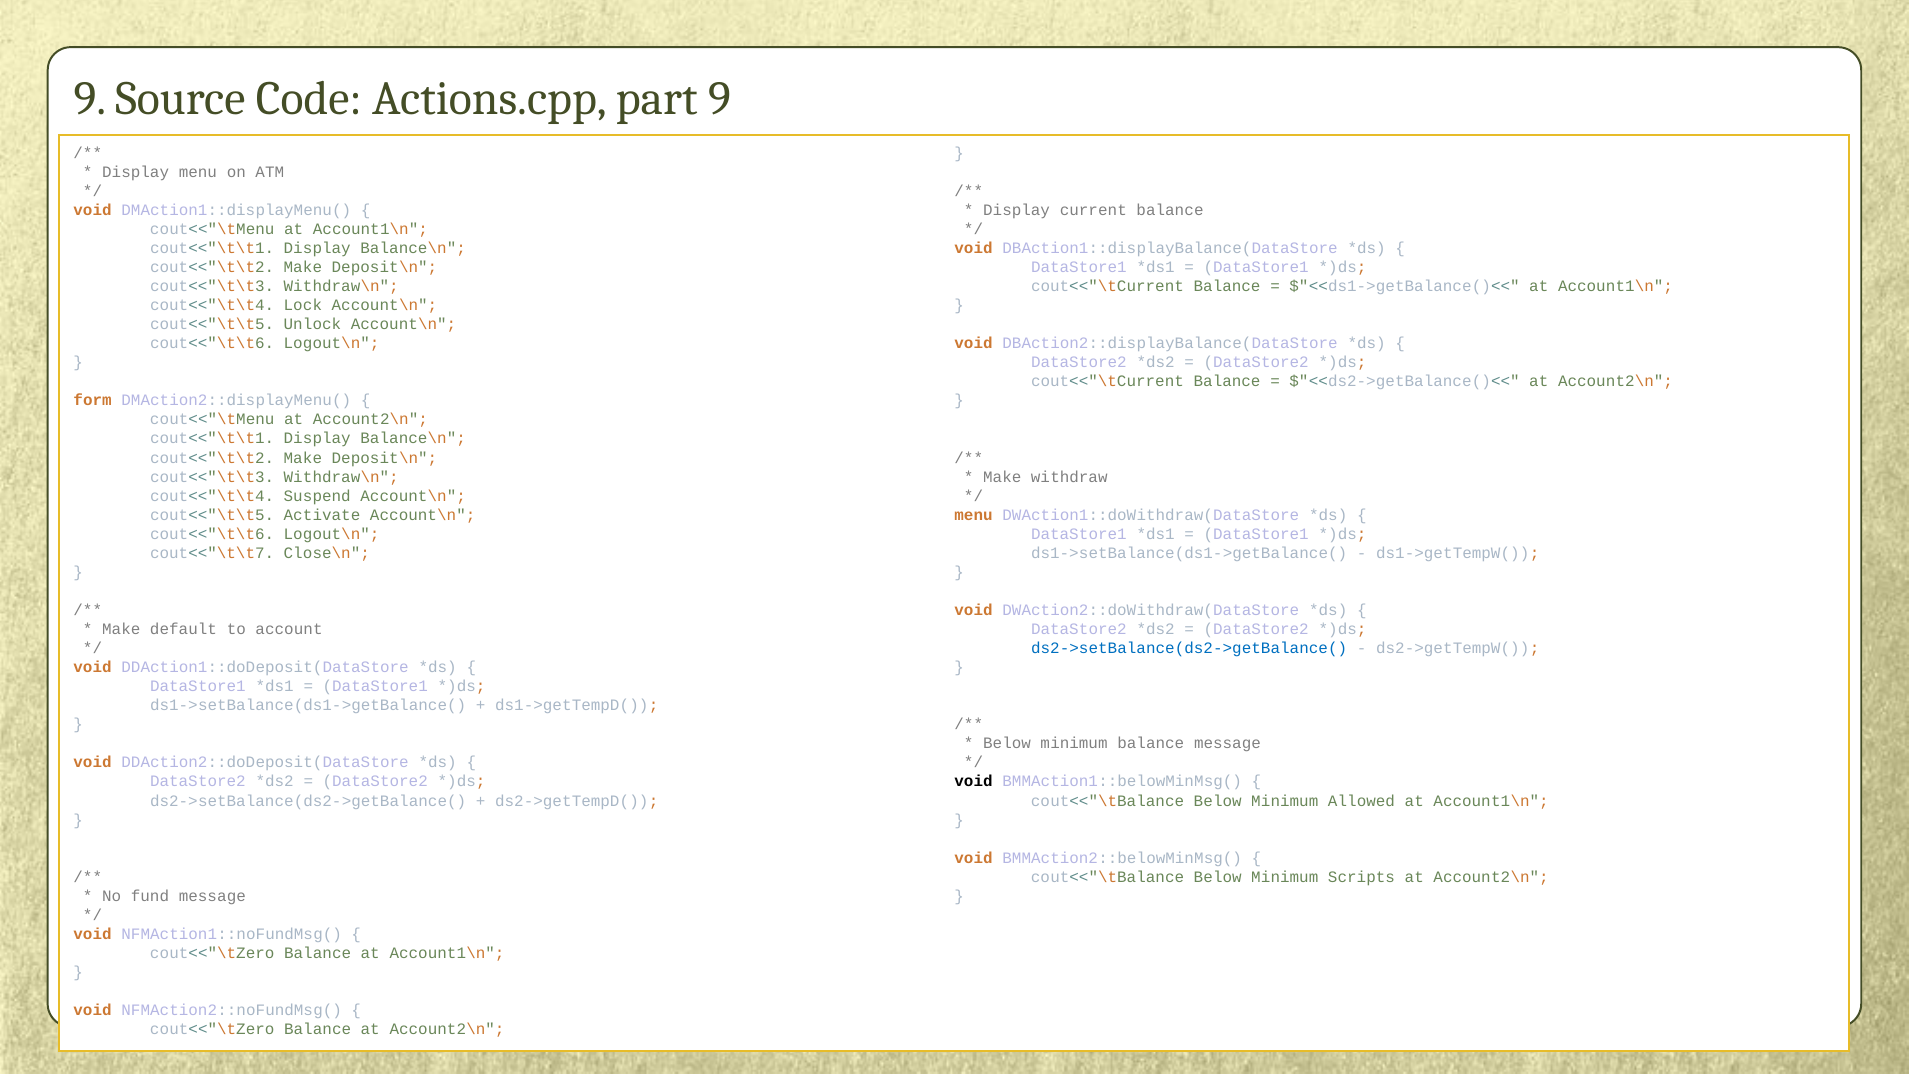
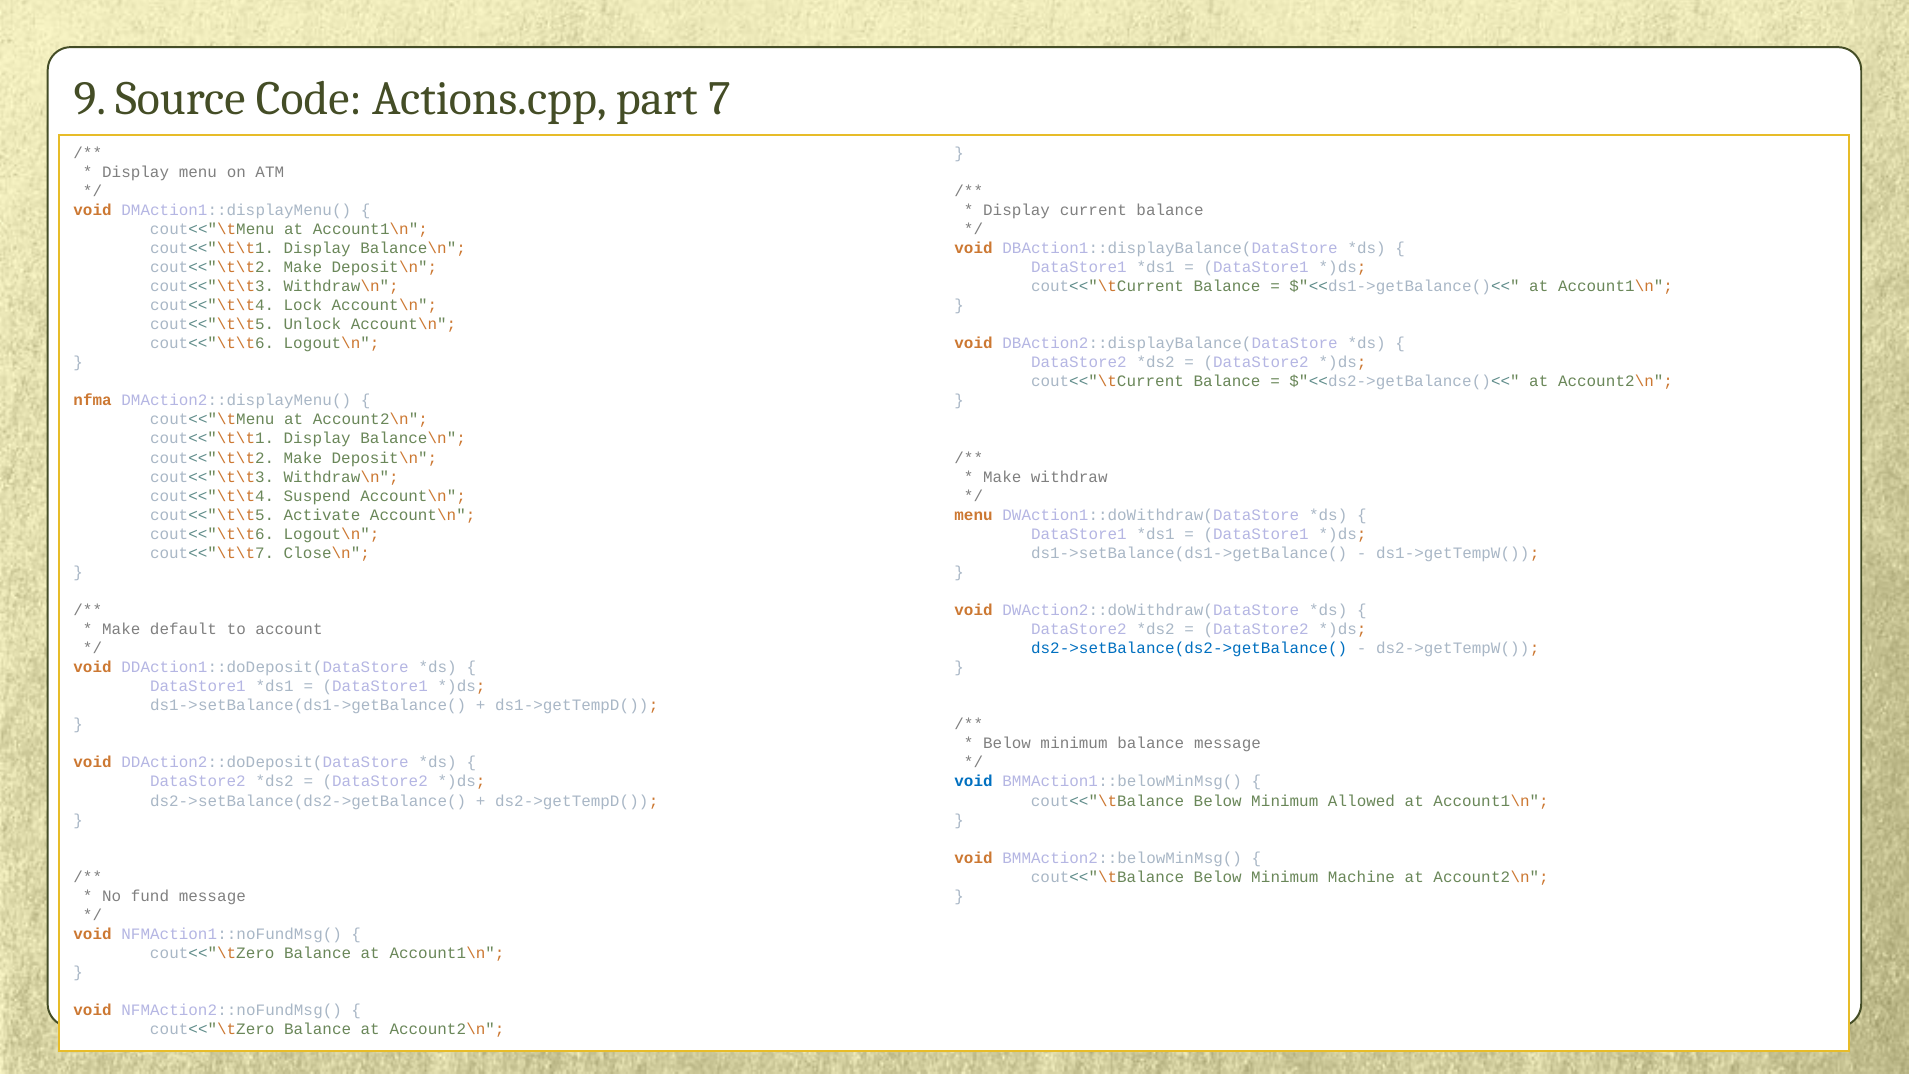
part 9: 9 -> 7 (719, 99)
form: form -> nfma (93, 401)
void colour: black -> blue (974, 782)
Scripts: Scripts -> Machine (1361, 877)
